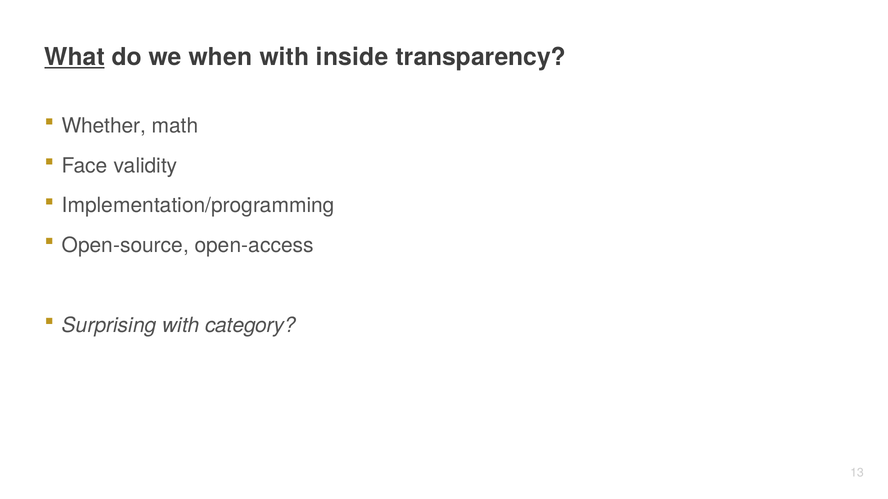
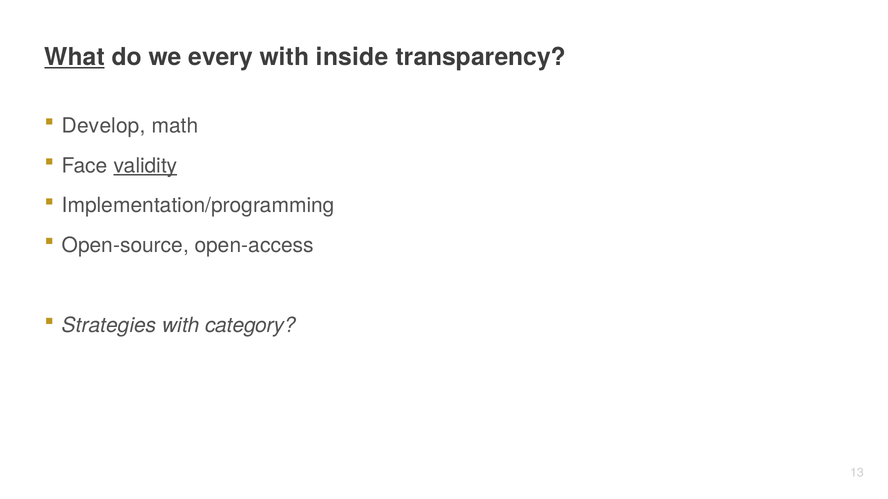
when: when -> every (221, 57)
Whether: Whether -> Develop (104, 126)
validity underline: none -> present (145, 166)
Surprising: Surprising -> Strategies (109, 326)
